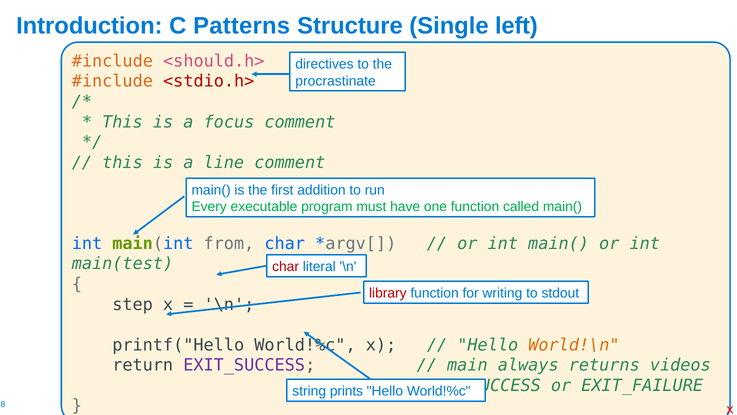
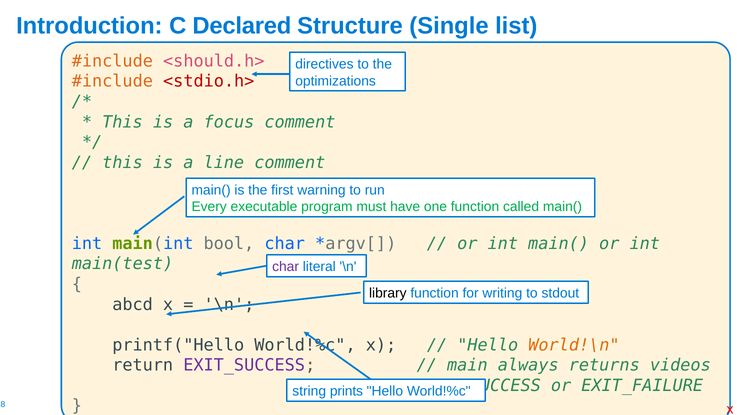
Patterns: Patterns -> Declared (242, 26)
left: left -> list (516, 26)
procrastinate: procrastinate -> optimizations (336, 81)
addition: addition -> warning (321, 190)
from: from -> bool (229, 243)
char colour: red -> purple (286, 266)
library colour: red -> black (388, 293)
step: step -> abcd (133, 304)
